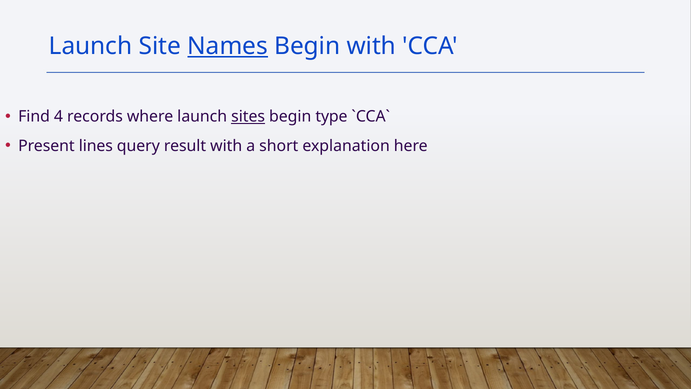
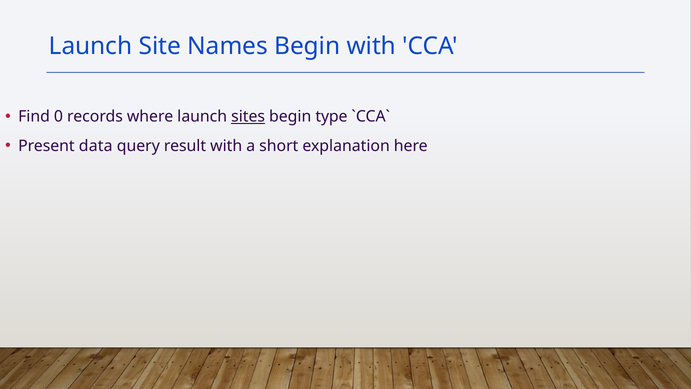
Names underline: present -> none (228, 46)
4: 4 -> 0 (58, 117)
lines: lines -> data (96, 146)
